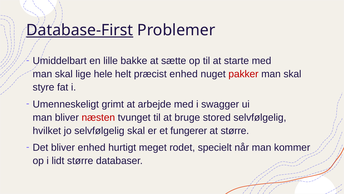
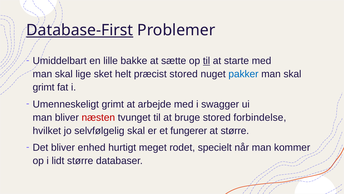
til underline: none -> present (206, 61)
hele: hele -> sket (103, 74)
præcist enhed: enhed -> stored (184, 74)
pakker colour: red -> blue (243, 74)
styre: styre -> grimt (44, 87)
stored selvfølgelig: selvfølgelig -> forbindelse (260, 117)
